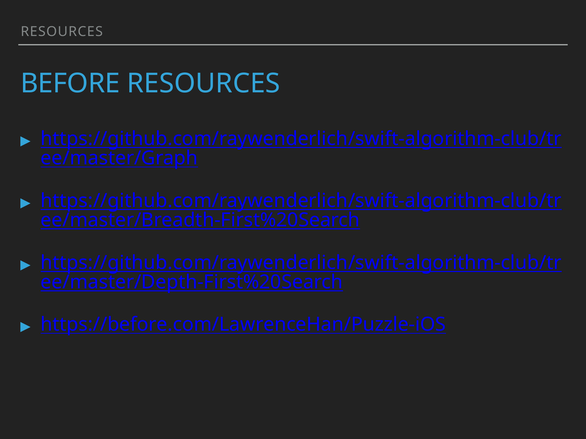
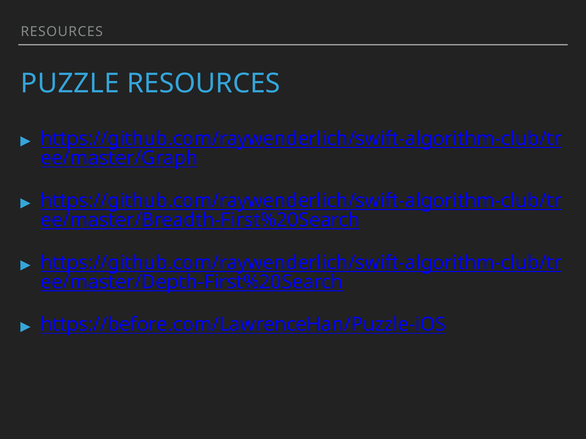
BEFORE: BEFORE -> PUZZLE (70, 84)
